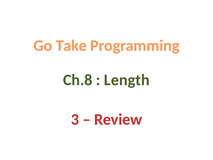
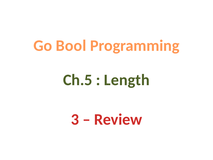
Take: Take -> Bool (71, 46)
Ch.8: Ch.8 -> Ch.5 (78, 80)
